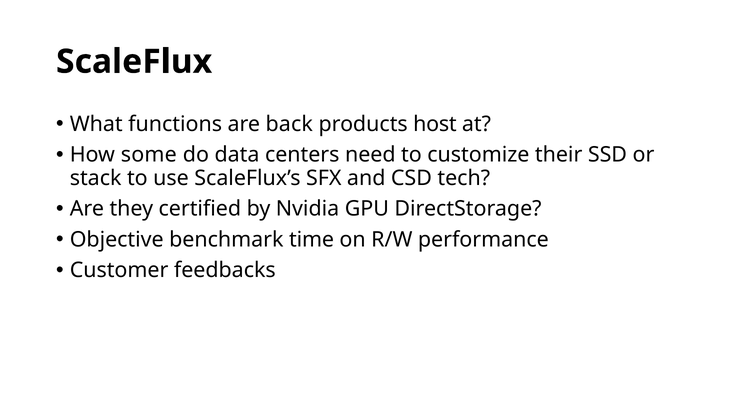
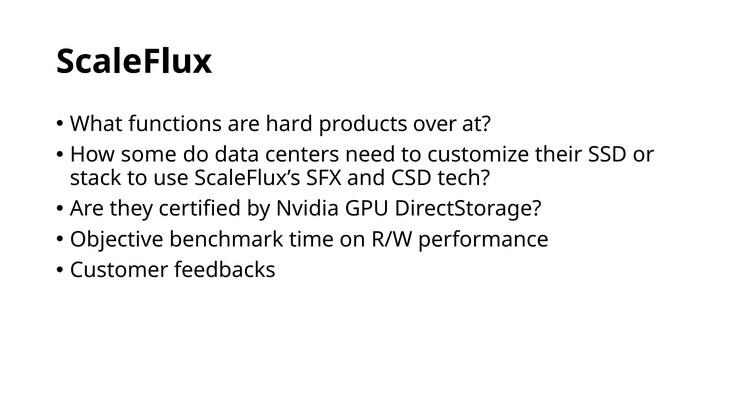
back: back -> hard (289, 124)
host: host -> over (435, 124)
